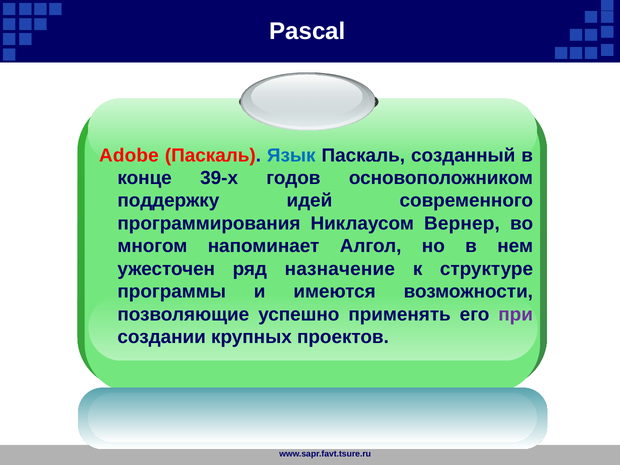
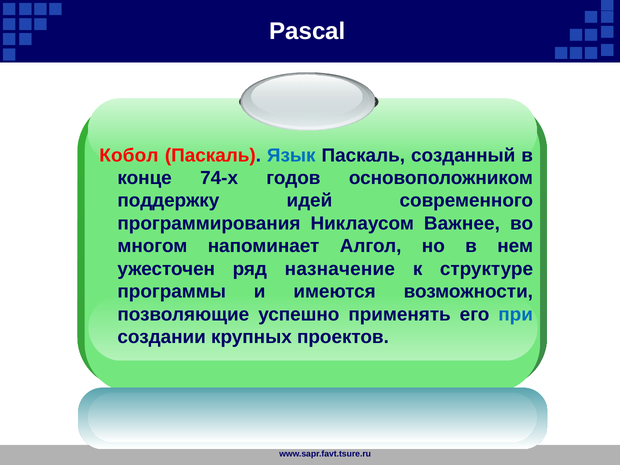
Adobe: Adobe -> Кобол (129, 155)
39-х: 39-х -> 74-х (219, 178)
Вернер: Вернер -> Важнее (462, 223)
при colour: purple -> blue (516, 314)
